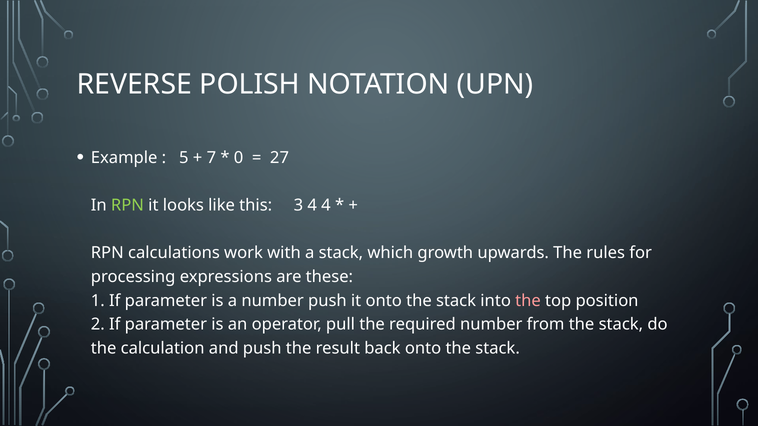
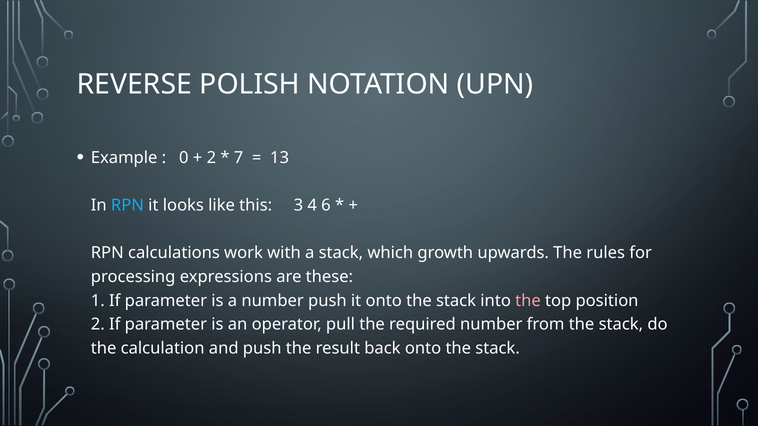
5: 5 -> 0 (184, 158)
7: 7 -> 2 (211, 158)
0: 0 -> 7 (239, 158)
27: 27 -> 13 (279, 158)
RPN colour: light green -> light blue (127, 205)
4 4: 4 -> 6 (326, 205)
